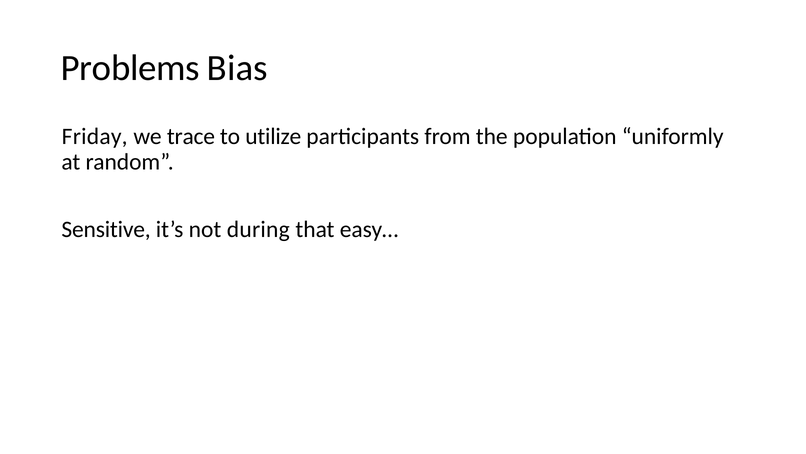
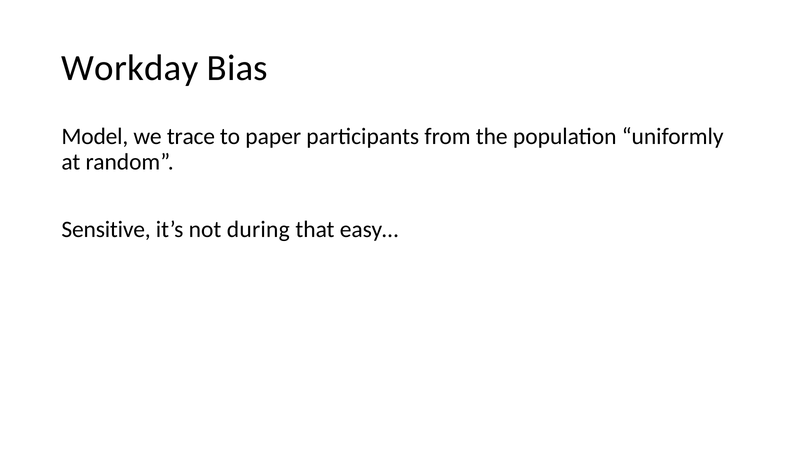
Problems: Problems -> Workday (130, 68)
Friday: Friday -> Model (95, 136)
utilize: utilize -> paper (273, 136)
